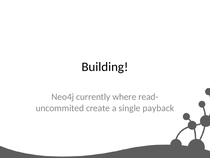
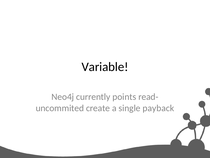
Building: Building -> Variable (105, 67)
where: where -> points (124, 97)
